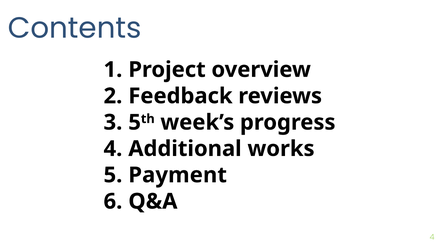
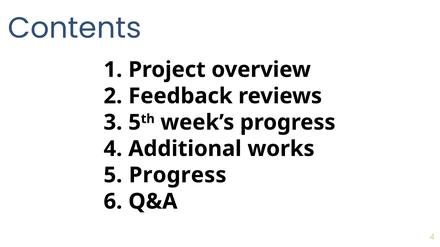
Payment: Payment -> Progress (178, 175)
